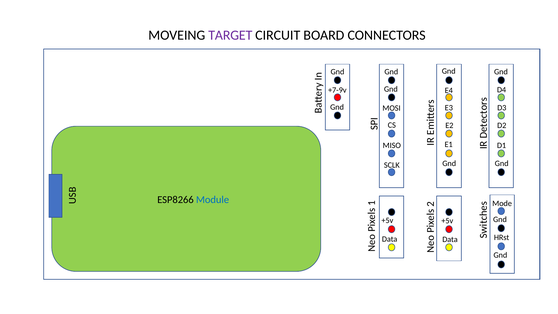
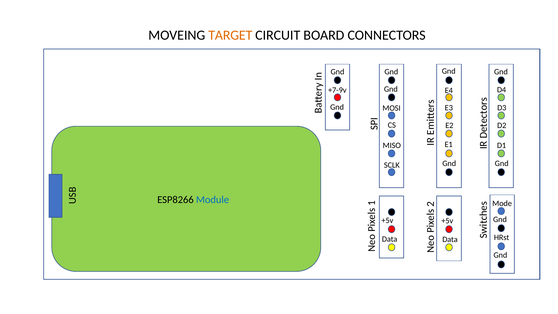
TARGET colour: purple -> orange (230, 35)
